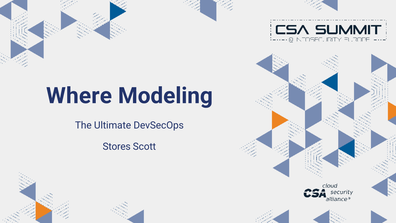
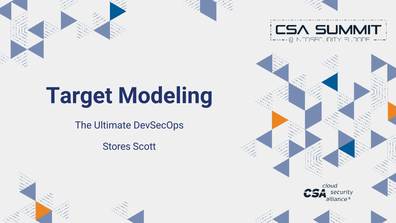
Where: Where -> Target (79, 96)
